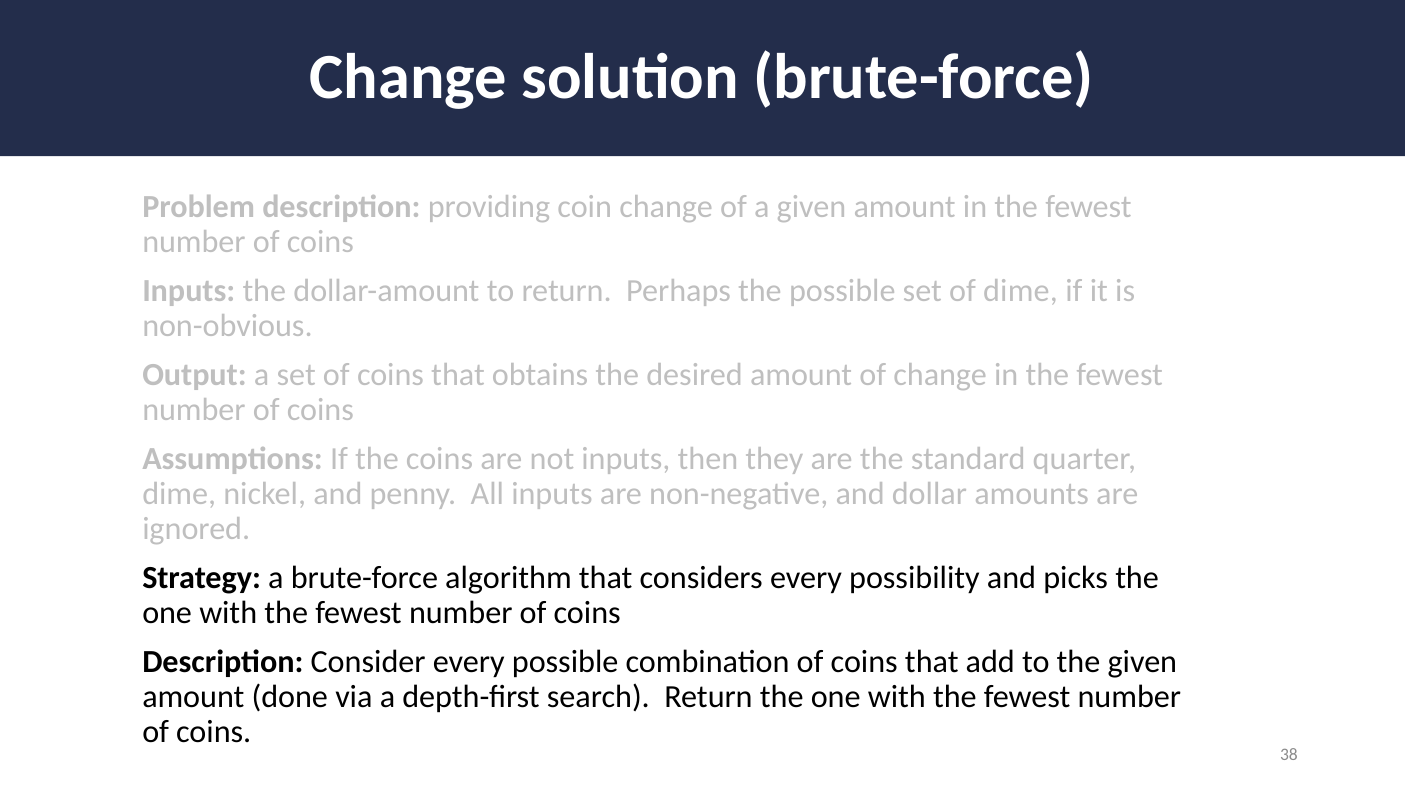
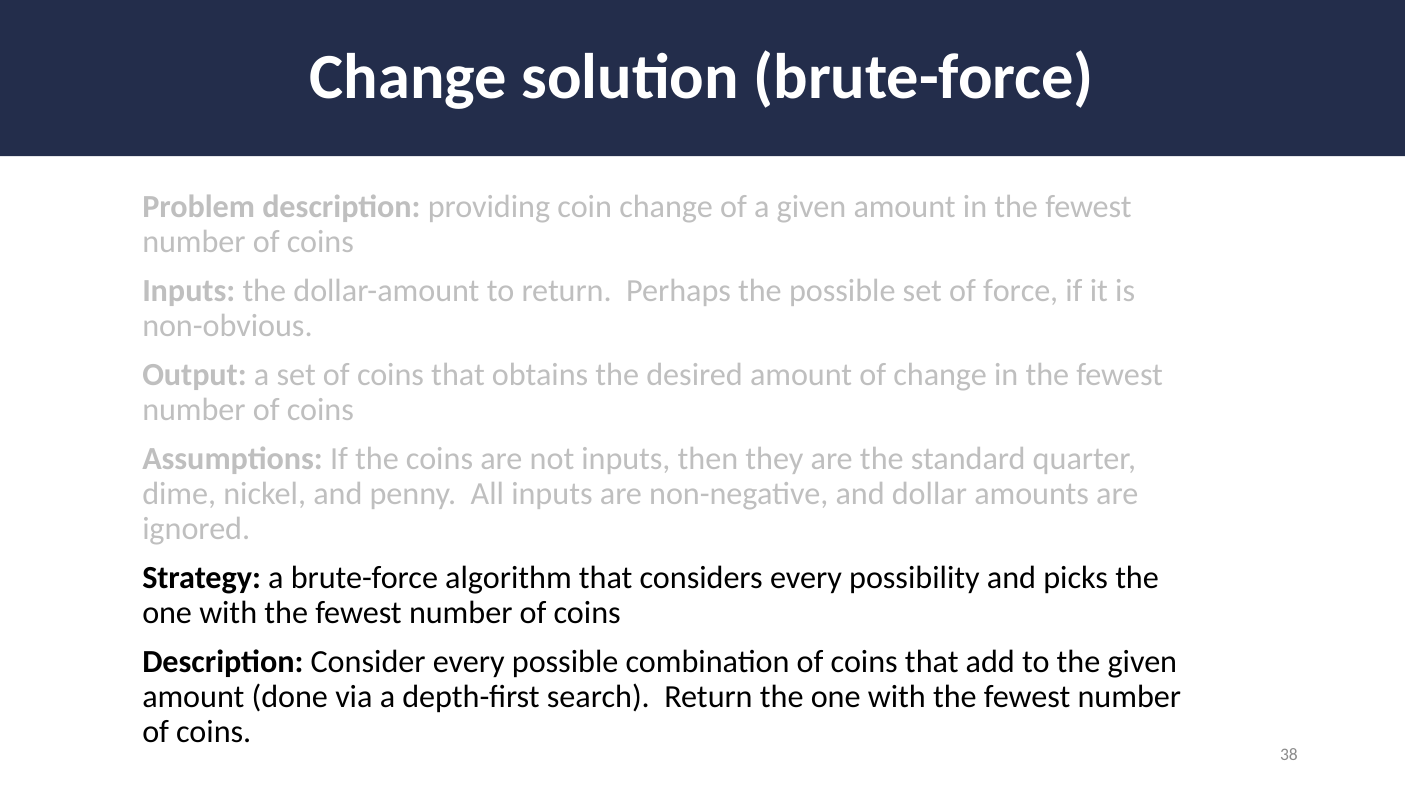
of dime: dime -> force (1021, 291)
